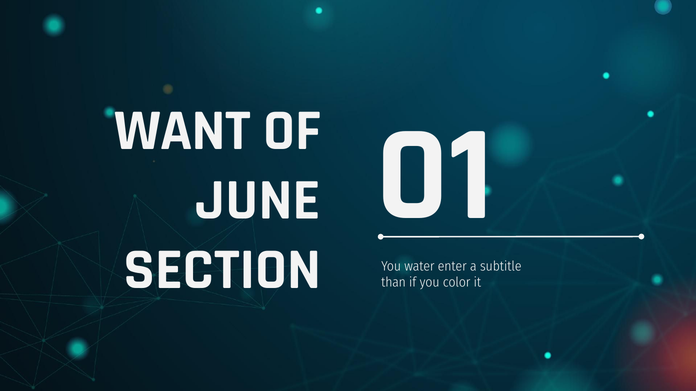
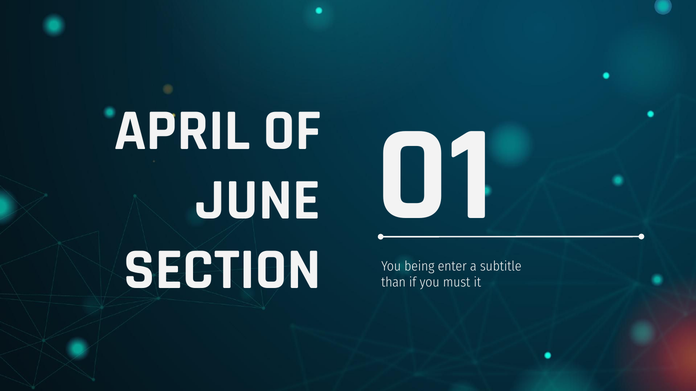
WANT: WANT -> APRIL (182, 130)
water: water -> being (419, 266)
color: color -> must (457, 283)
